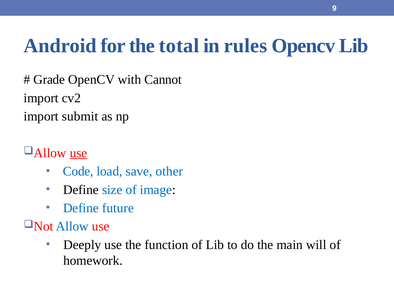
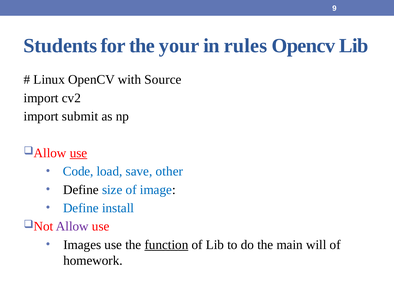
Android: Android -> Students (60, 46)
total: total -> your (179, 46)
Grade: Grade -> Linux (49, 80)
Cannot: Cannot -> Source (163, 80)
future: future -> install (118, 208)
Allow colour: blue -> purple (72, 227)
Deeply: Deeply -> Images (82, 245)
function underline: none -> present (166, 245)
